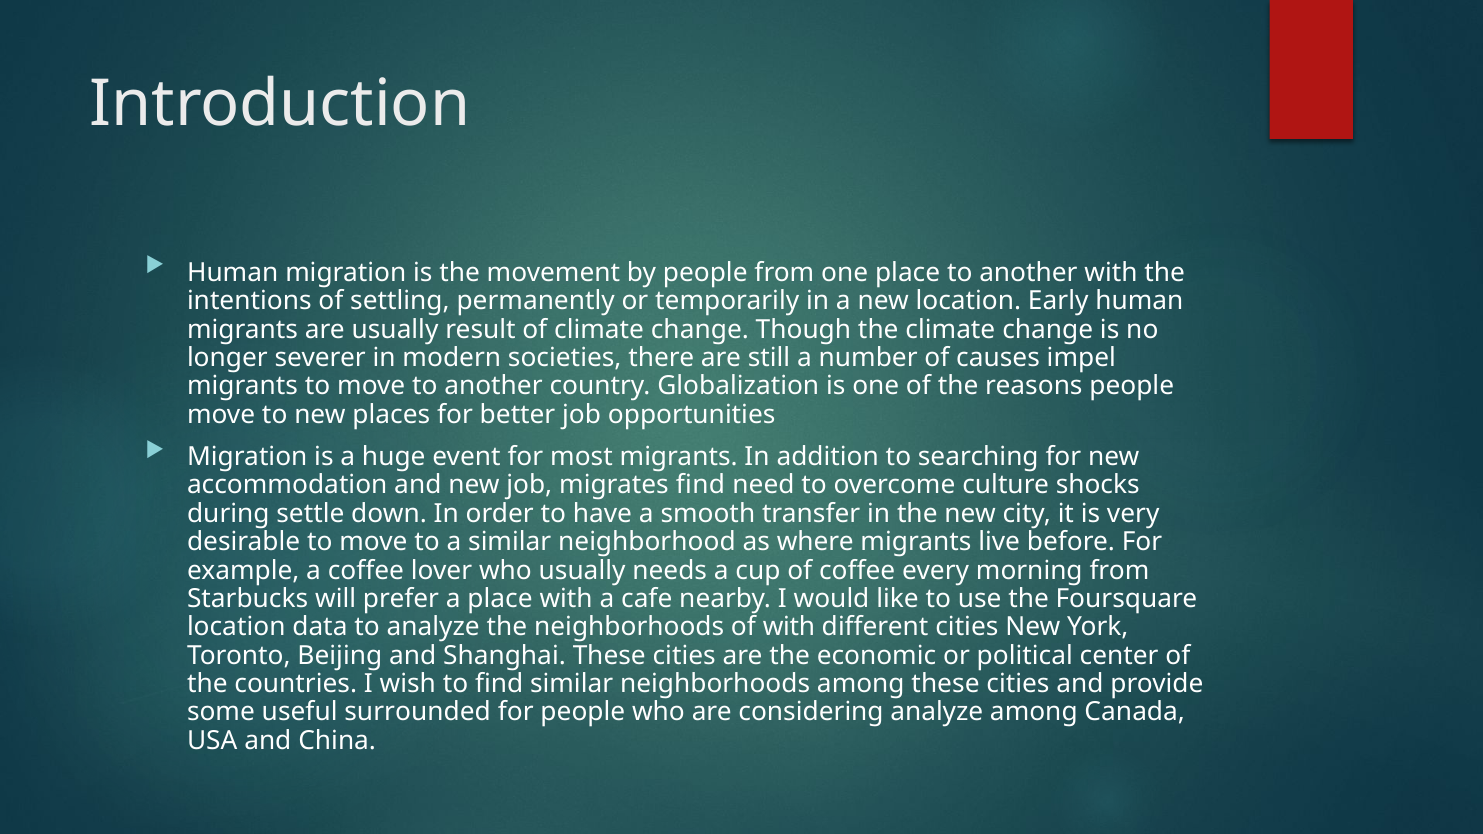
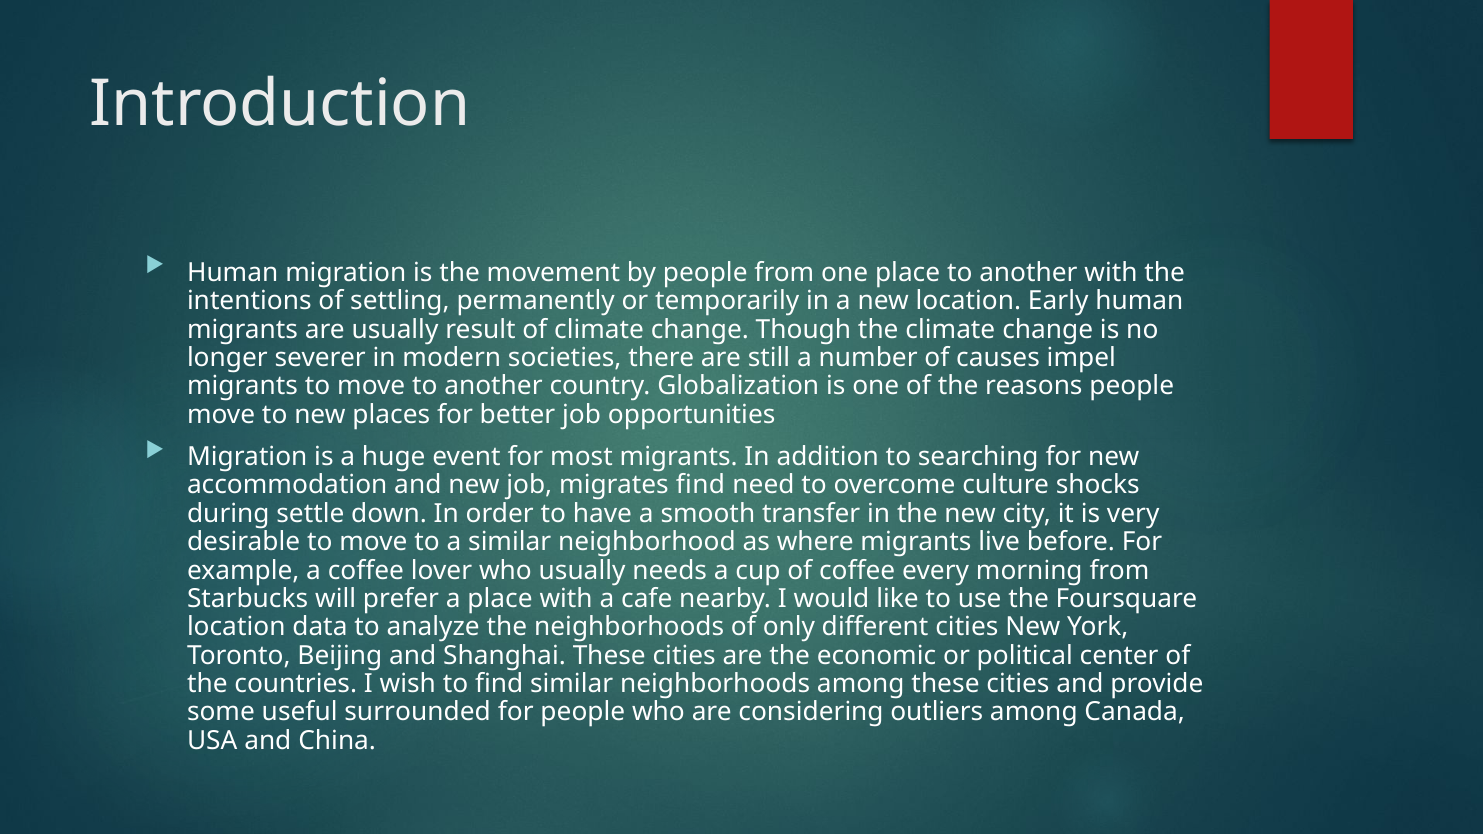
of with: with -> only (789, 627)
considering analyze: analyze -> outliers (937, 712)
